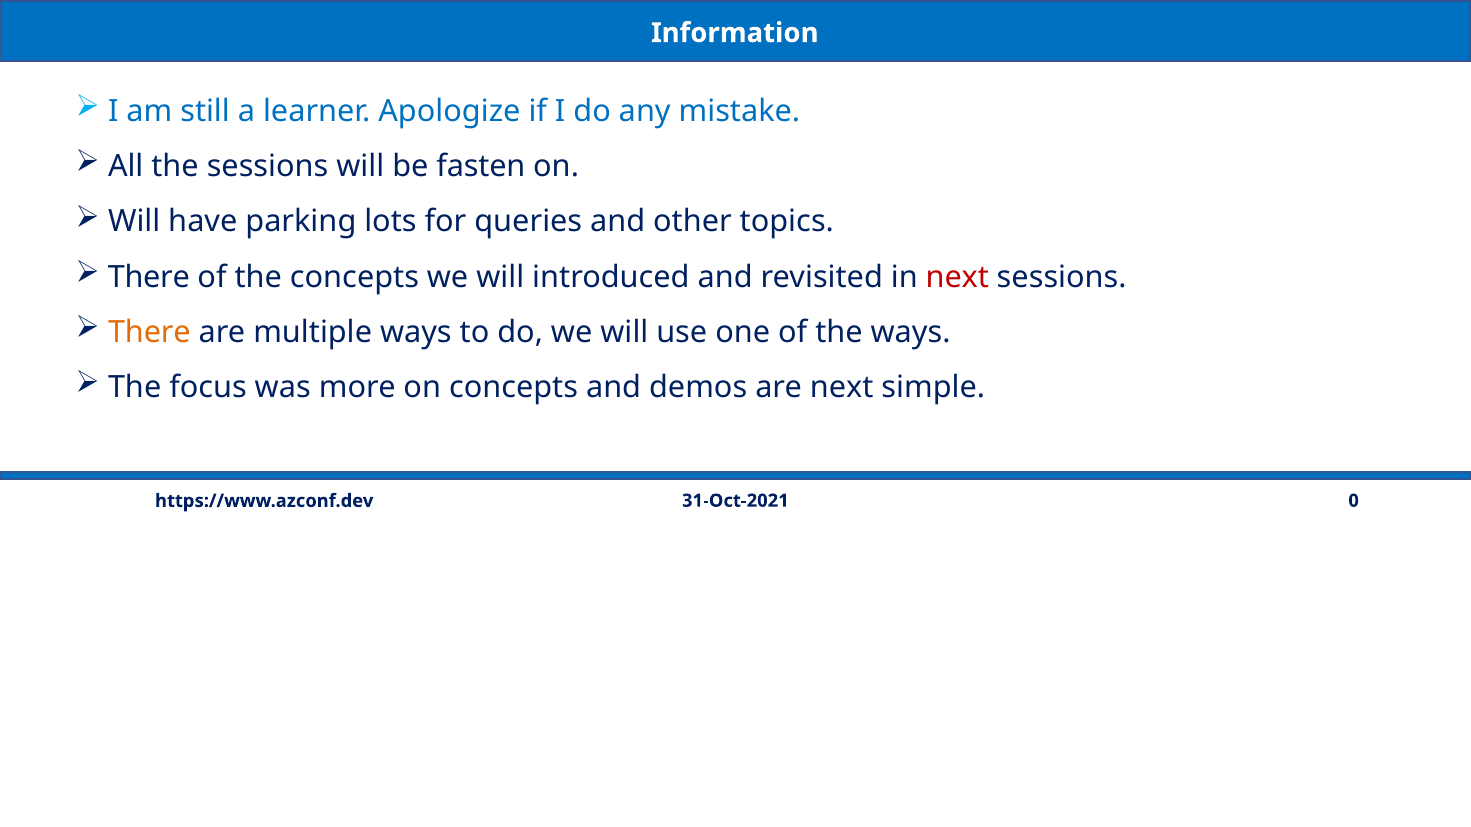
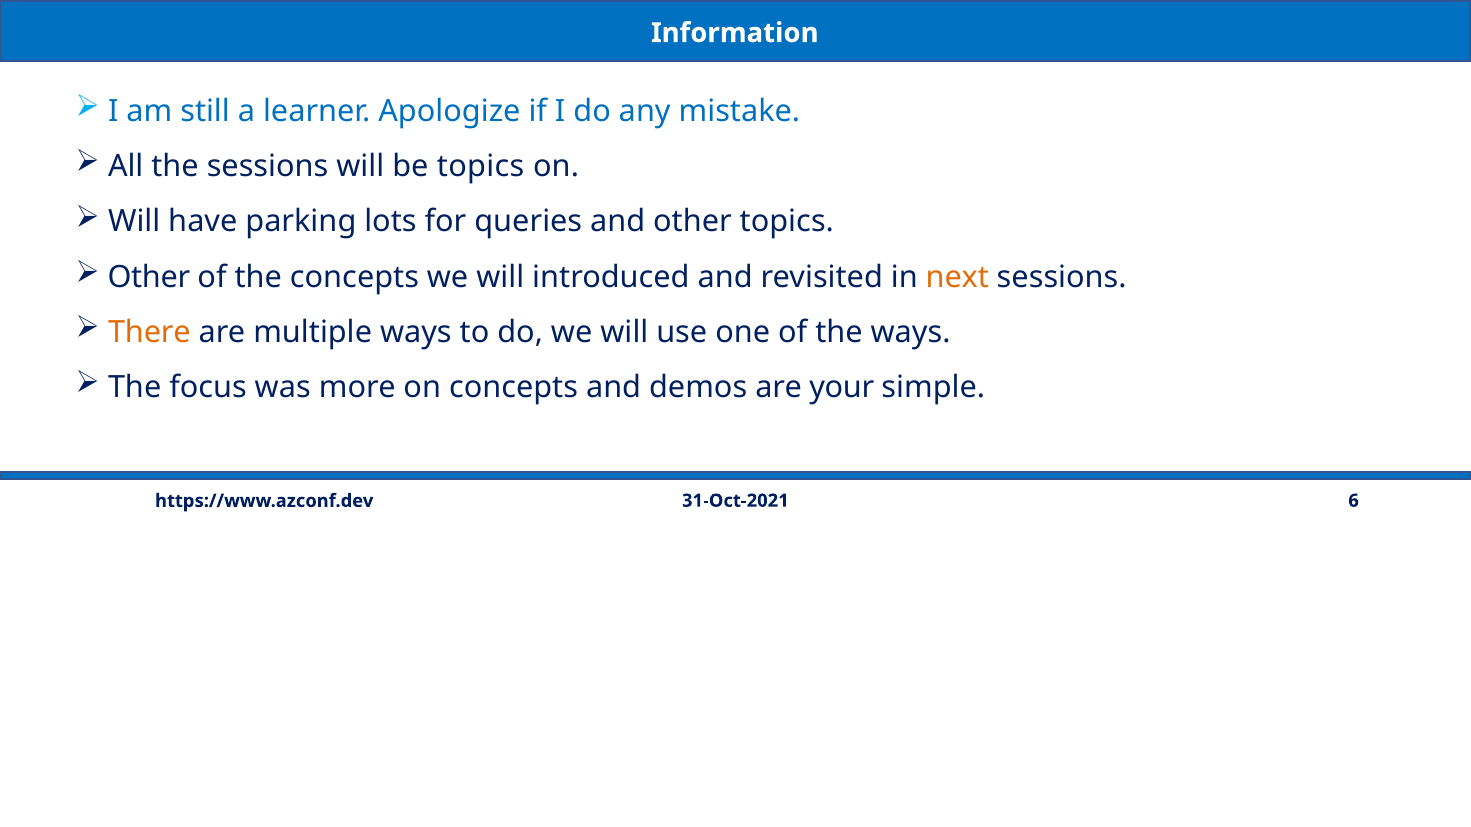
be fasten: fasten -> topics (481, 167)
There: There -> Other (149, 277)
next colour: red -> orange (957, 277)
are next: next -> your (842, 387)
0: 0 -> 6 (1354, 501)
